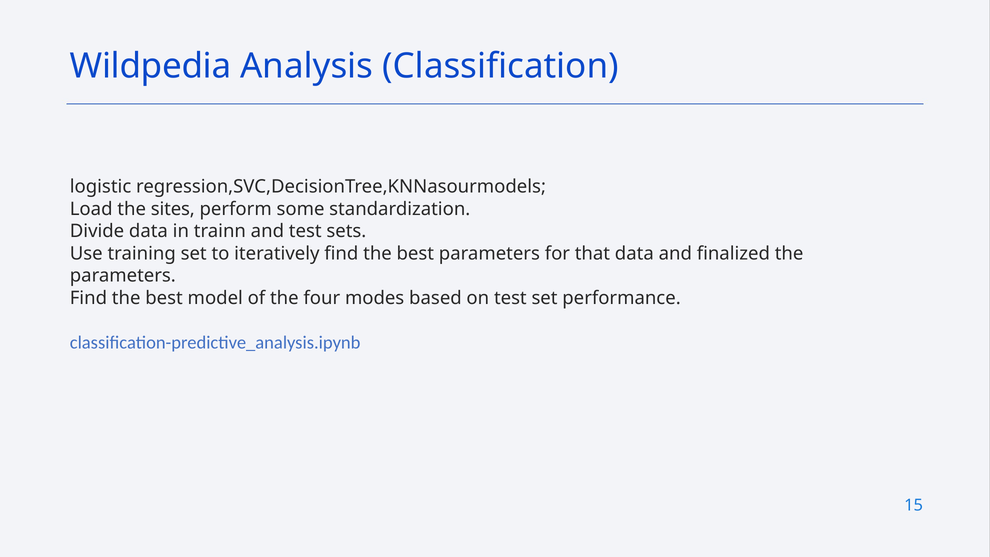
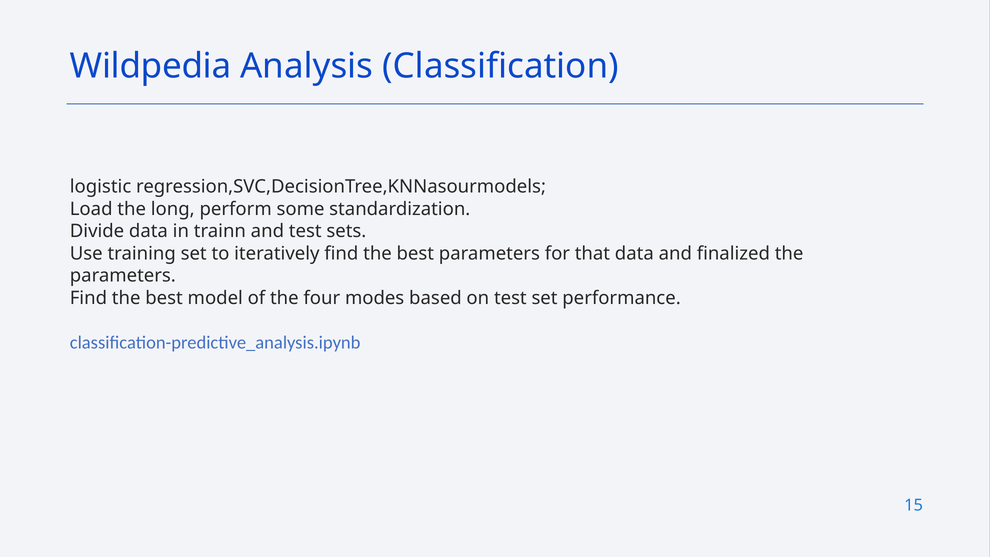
sites: sites -> long (173, 209)
